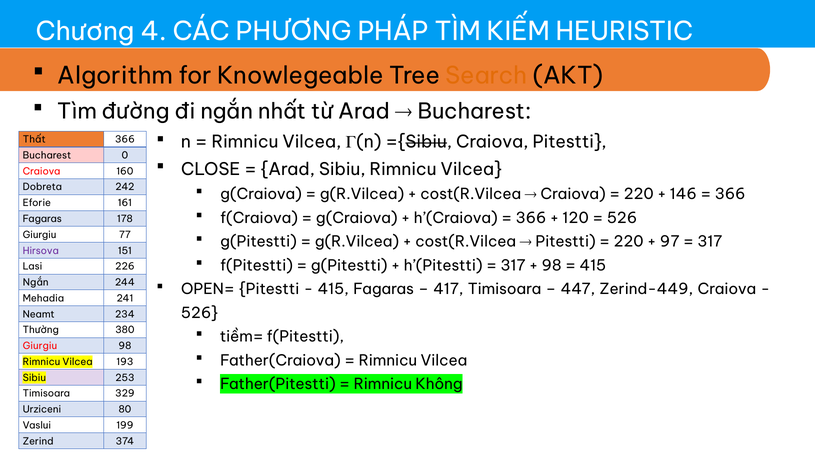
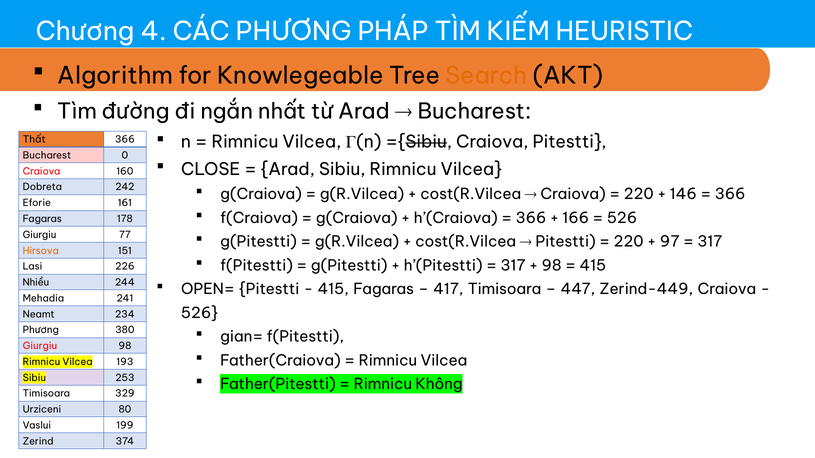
120: 120 -> 166 (576, 218)
Hirsova colour: purple -> orange (41, 251)
Ngắn: Ngắn -> Nhiều (36, 283)
Thường: Thường -> Phương (41, 331)
tiềm=: tiềm= -> gian= (242, 337)
